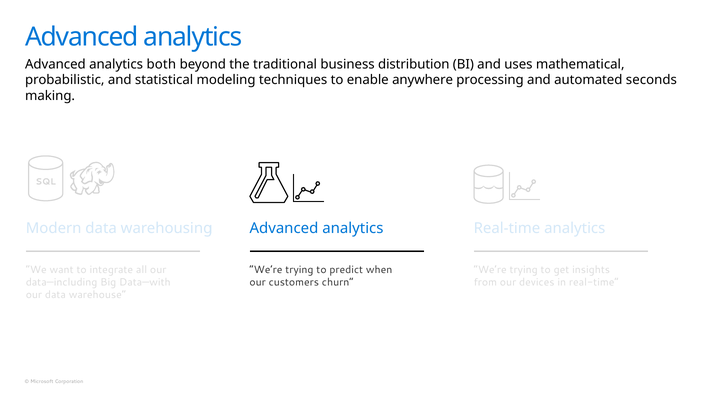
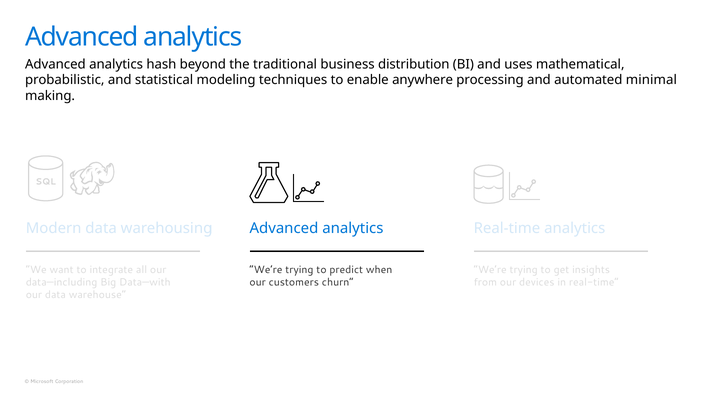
both: both -> hash (161, 64)
seconds: seconds -> minimal (651, 80)
